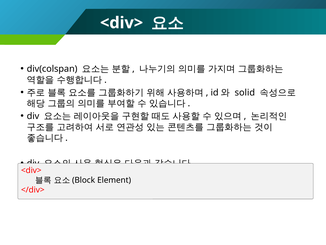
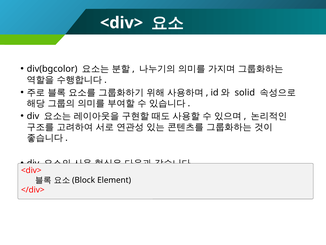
div(colspan: div(colspan -> div(bgcolor (52, 69)
